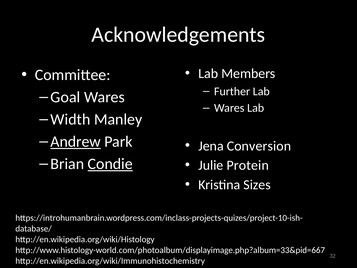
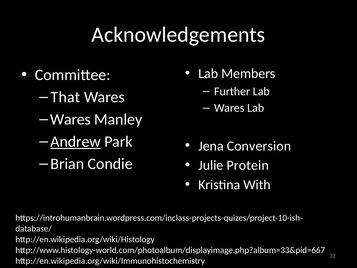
Goal: Goal -> That (65, 97)
Width: Width -> Wares (71, 119)
Condie underline: present -> none (110, 164)
Sizes: Sizes -> With (257, 185)
